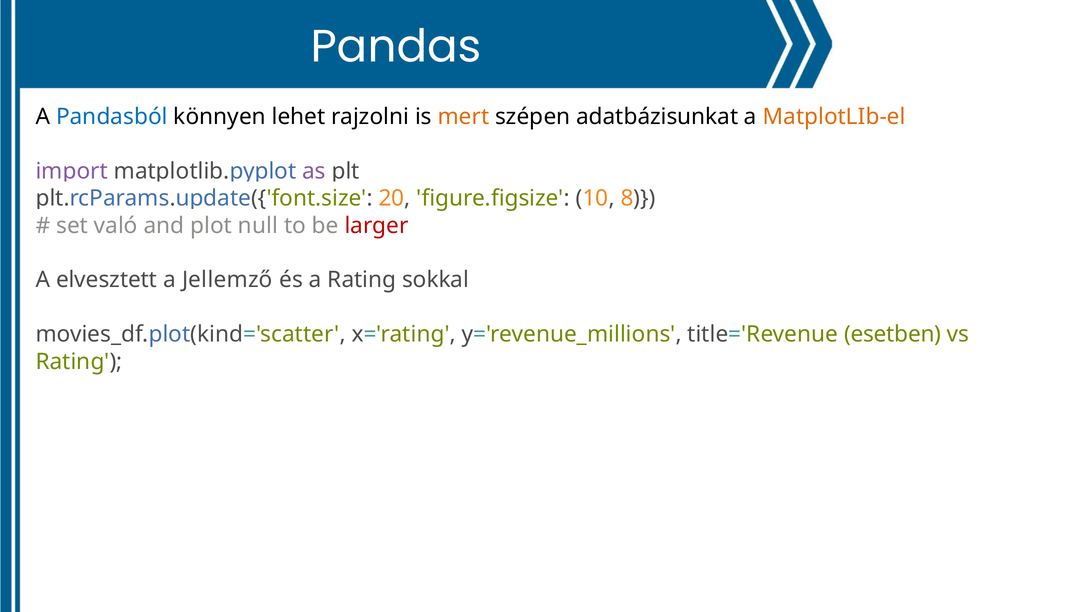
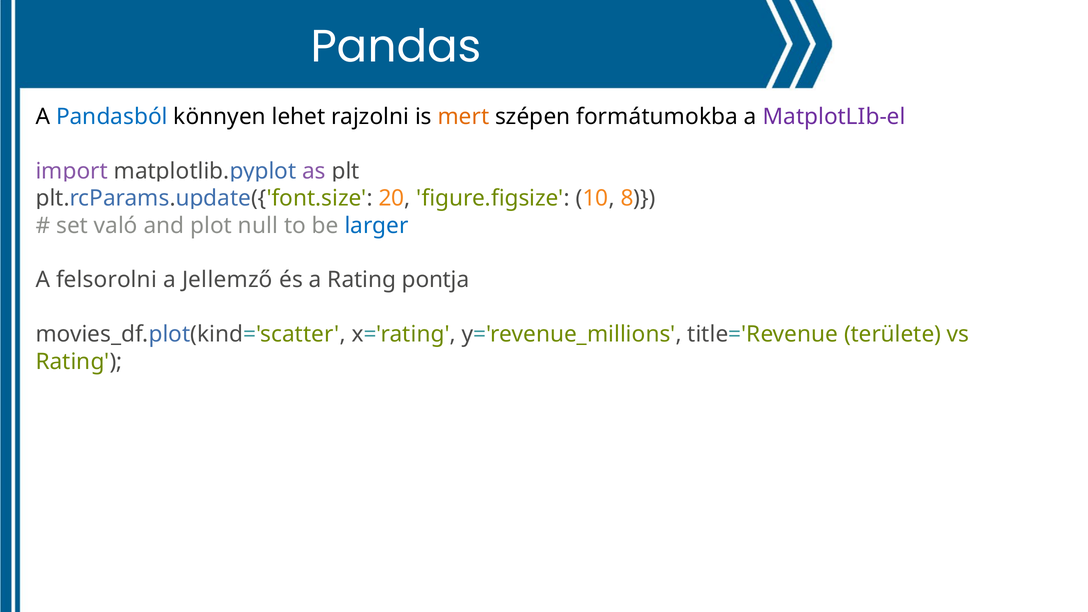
adatbázisunkat: adatbázisunkat -> formátumokba (657, 117)
MatplotLIb-el colour: orange -> purple (834, 117)
larger colour: red -> blue (377, 226)
elvesztett: elvesztett -> felsorolni (106, 280)
sokkal: sokkal -> pontja (436, 280)
esetben: esetben -> területe (893, 334)
